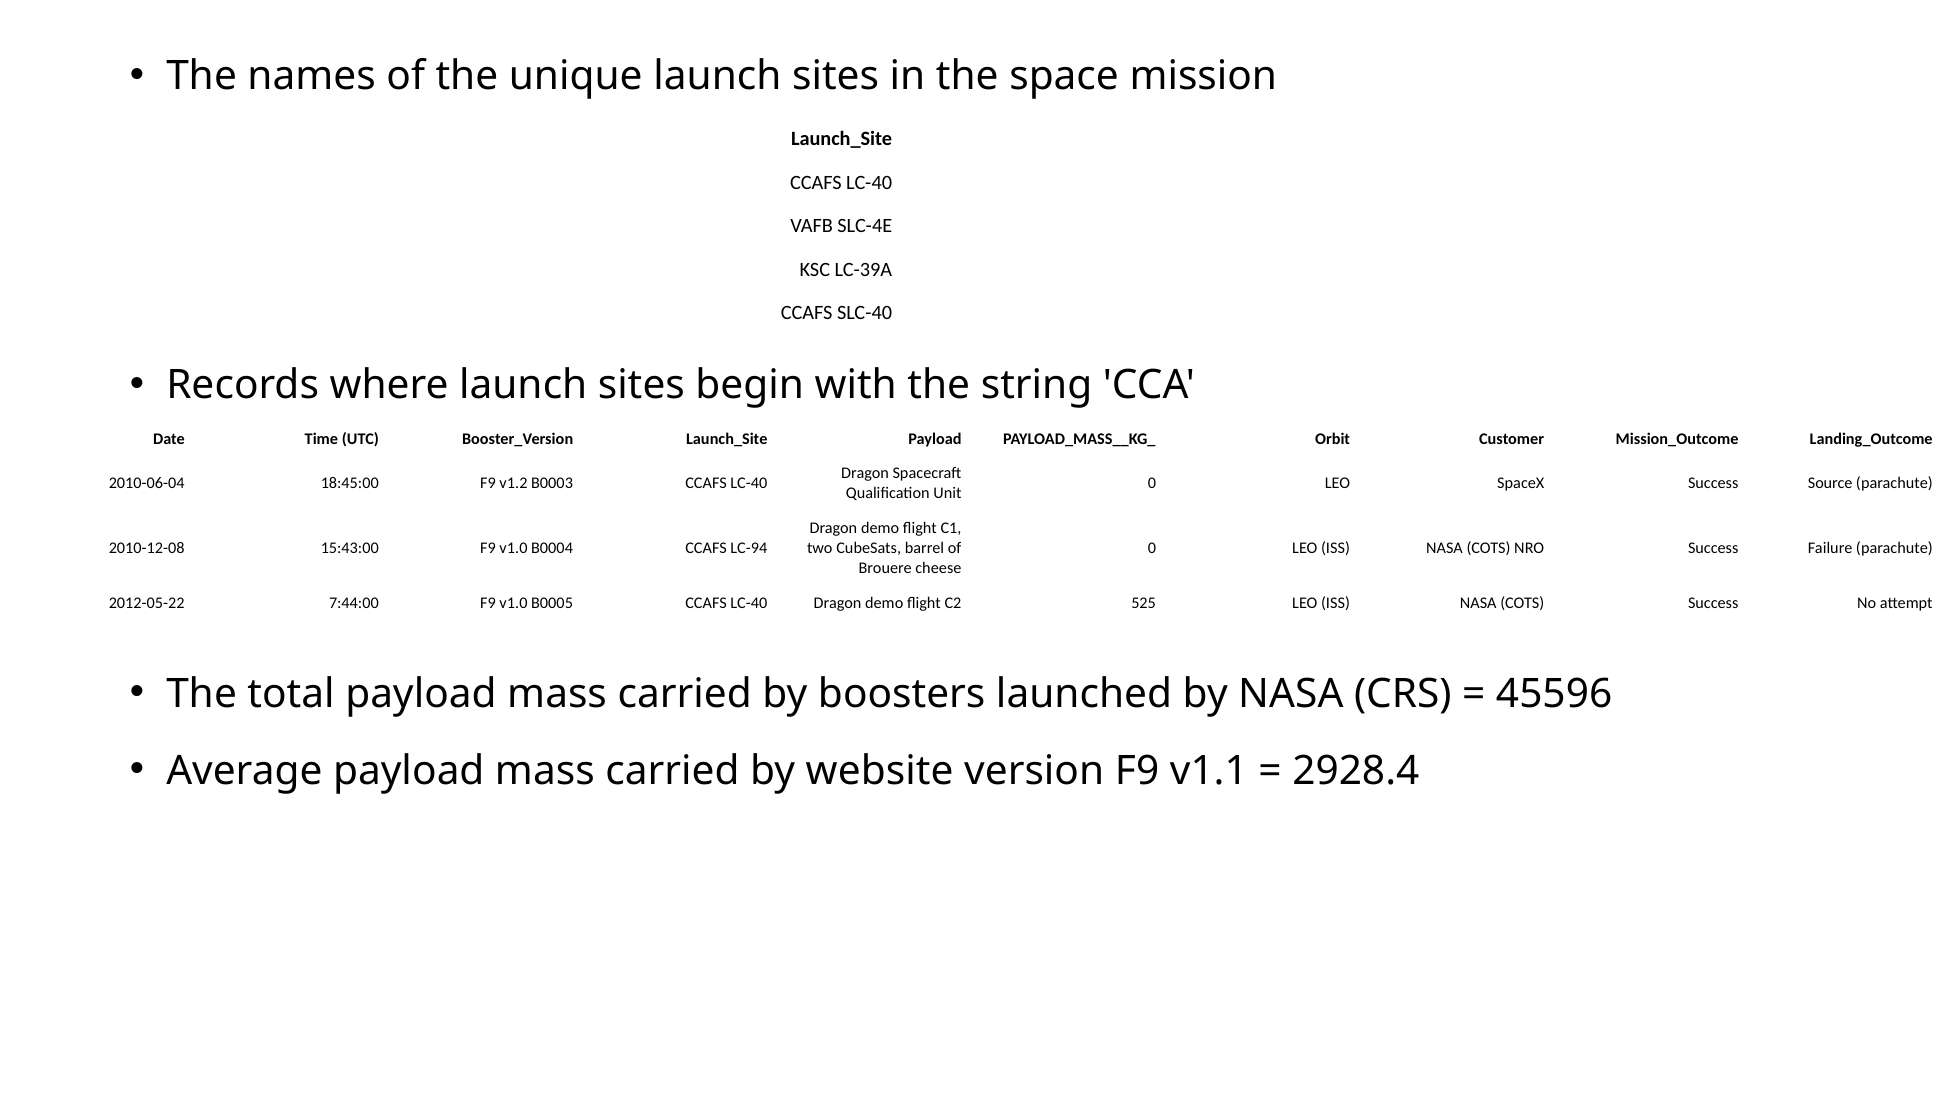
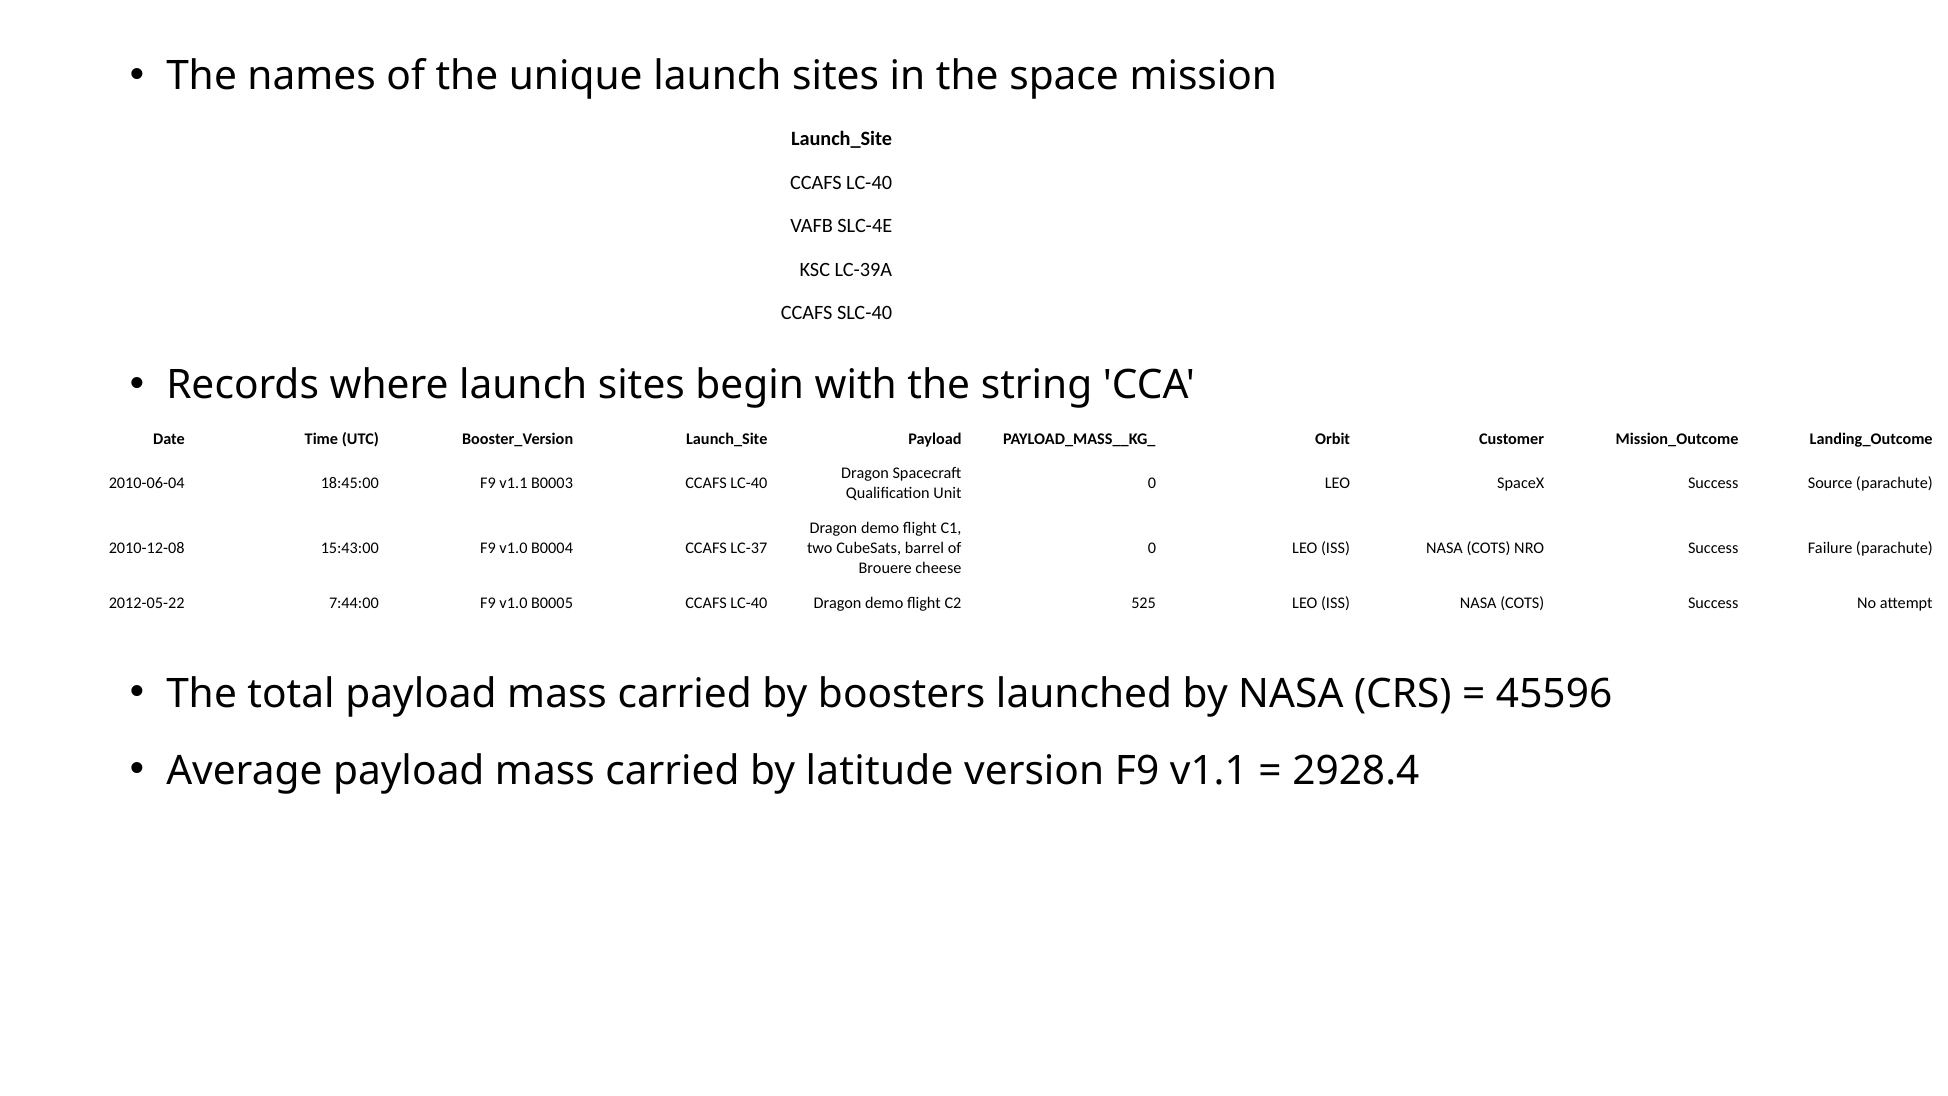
18:45:00 F9 v1.2: v1.2 -> v1.1 (513, 483)
LC-94: LC-94 -> LC-37 (749, 548)
website: website -> latitude (880, 771)
